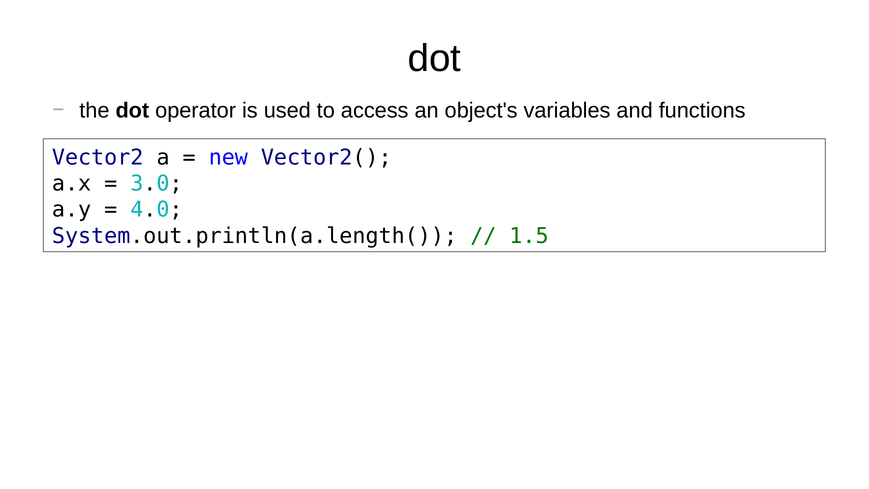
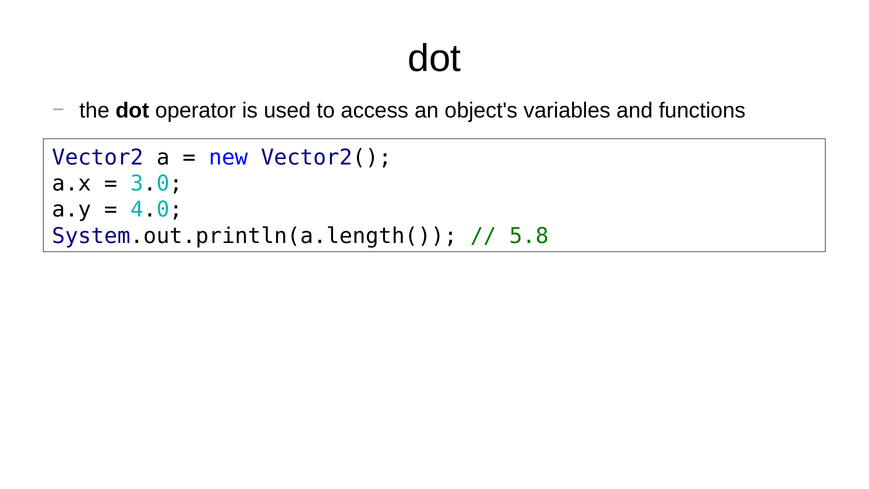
1.5: 1.5 -> 5.8 (529, 236)
